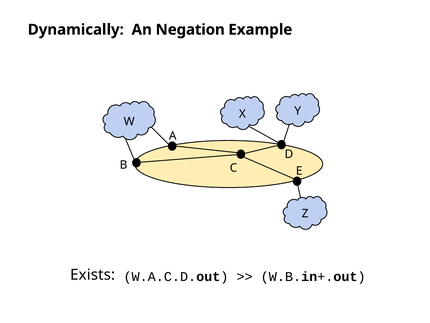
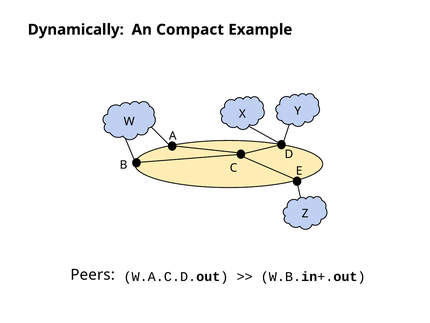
Negation: Negation -> Compact (190, 30)
Exists: Exists -> Peers (93, 274)
